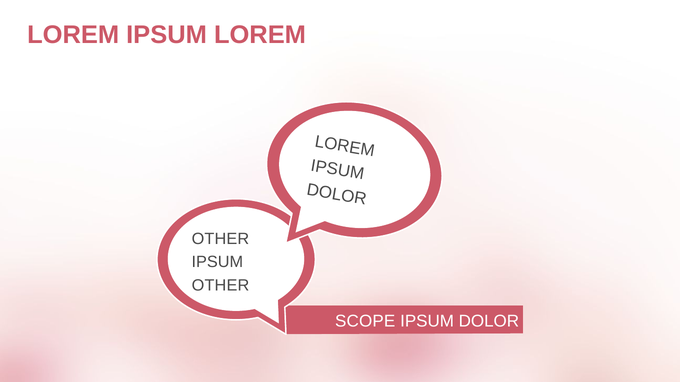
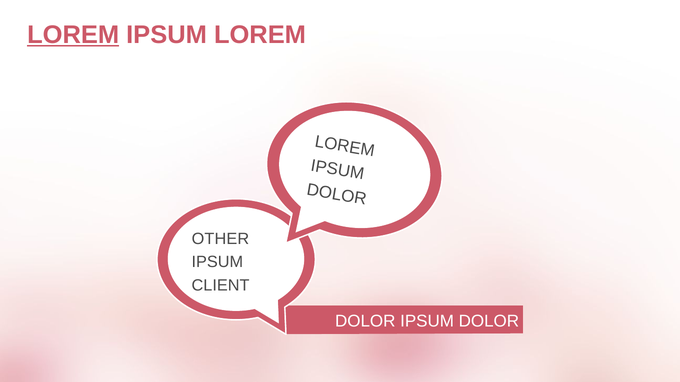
LOREM underline: none -> present (73, 35)
OTHER: OTHER -> CLIENT (221, 286)
SCOPE: SCOPE -> DOLOR (365, 321)
